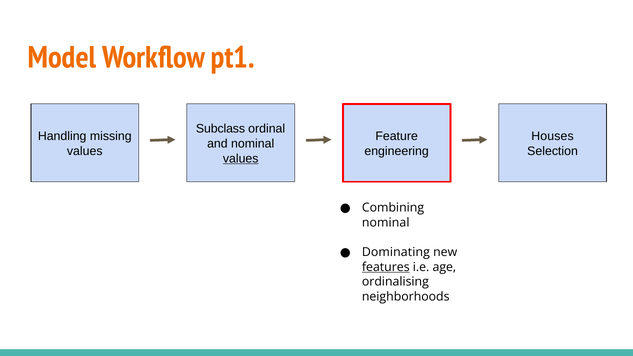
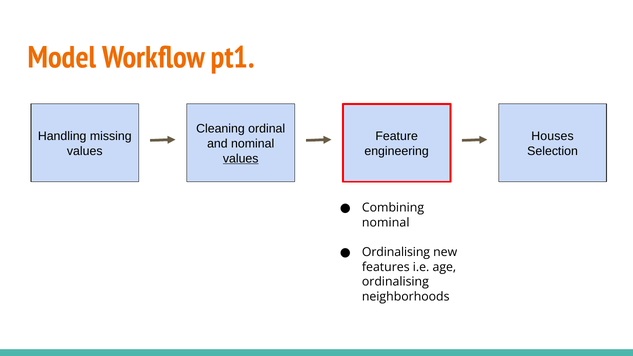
Subclass: Subclass -> Cleaning (220, 129)
Dominating: Dominating -> Ordinalising (396, 252)
features underline: present -> none (386, 267)
